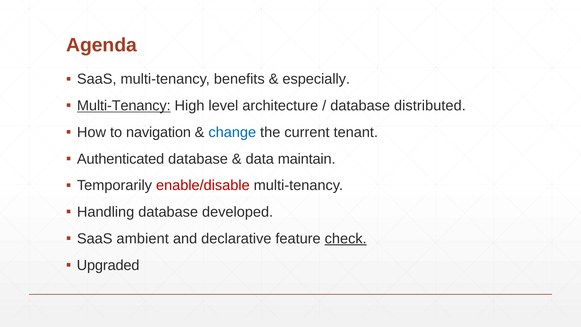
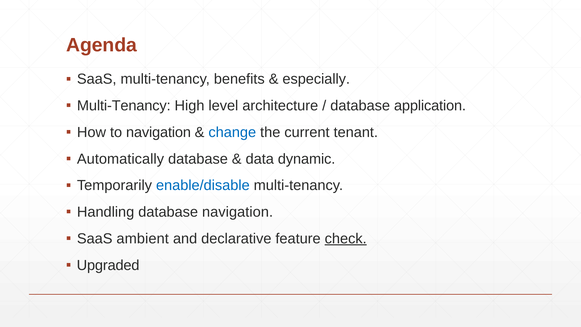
Multi-Tenancy underline: present -> none (124, 106)
distributed: distributed -> application (430, 106)
Authenticated: Authenticated -> Automatically (121, 159)
maintain: maintain -> dynamic (307, 159)
enable/disable colour: red -> blue (203, 185)
database developed: developed -> navigation (238, 212)
